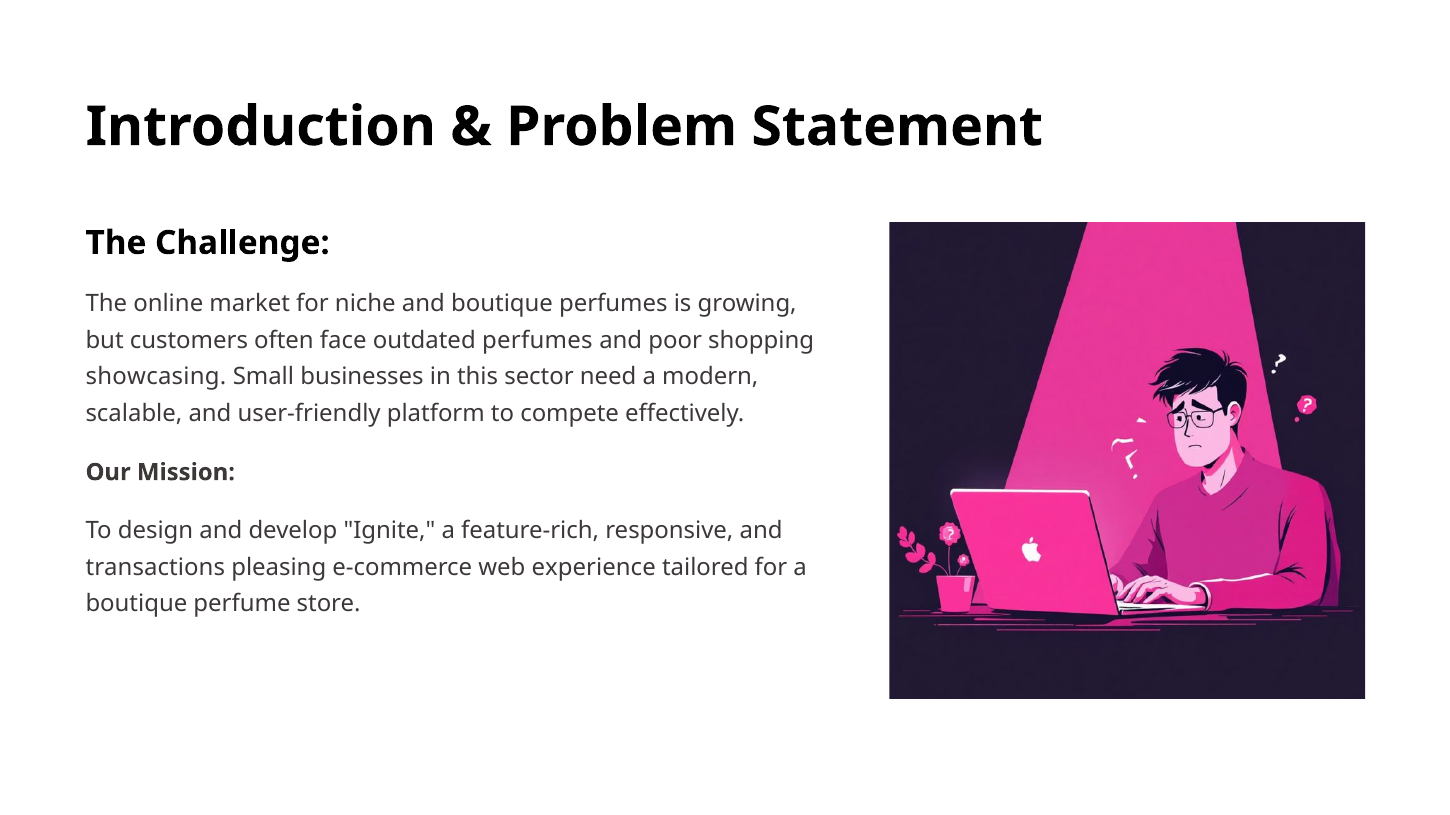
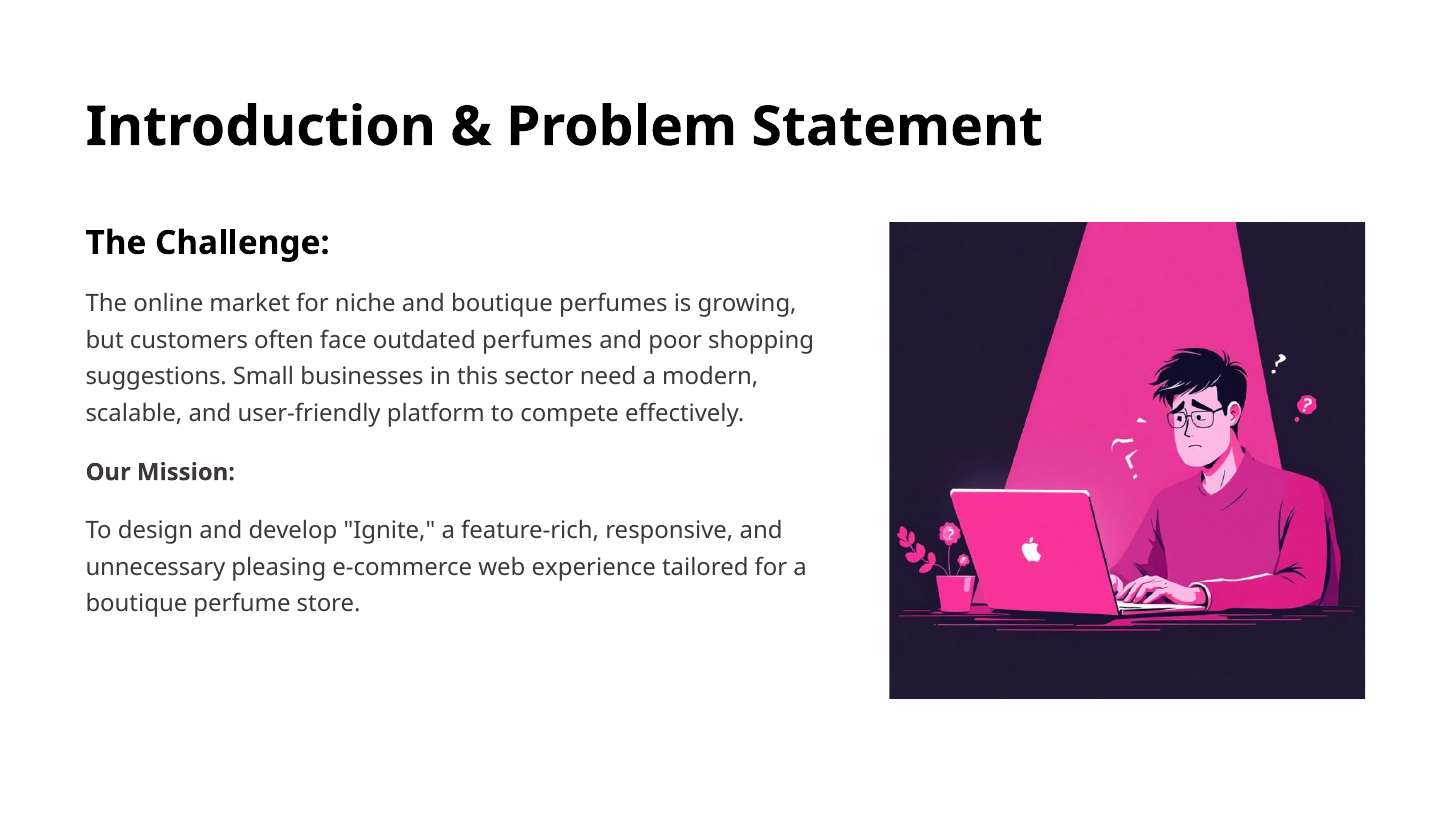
showcasing: showcasing -> suggestions (156, 377)
transactions: transactions -> unnecessary (155, 568)
